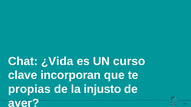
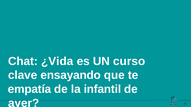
incorporan: incorporan -> ensayando (71, 75)
propias: propias -> empatía (30, 89)
injusto: injusto -> infantil (102, 89)
